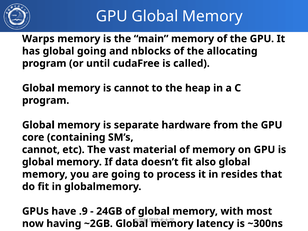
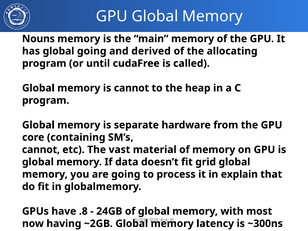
Warps: Warps -> Nouns (38, 39)
nblocks: nblocks -> derived (151, 51)
also: also -> grid (206, 162)
resides: resides -> explain (239, 174)
.9: .9 -> .8 (83, 211)
